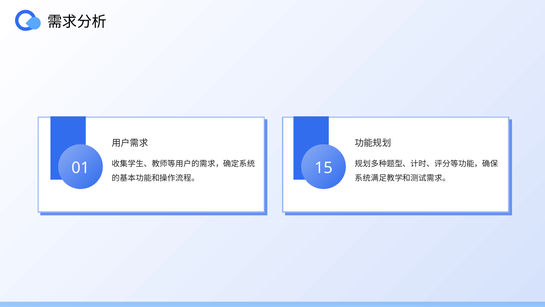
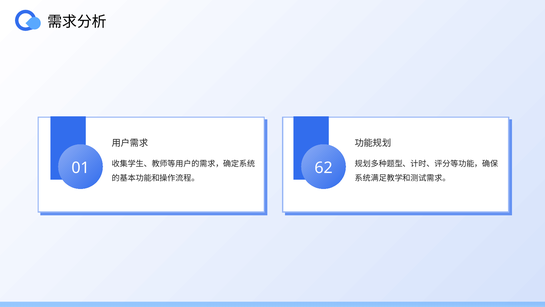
15: 15 -> 62 (324, 168)
